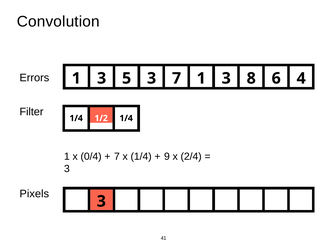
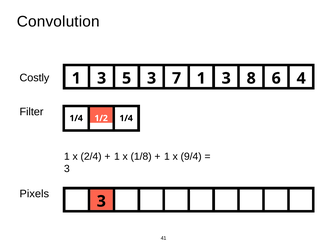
Errors: Errors -> Costly (34, 78)
0/4: 0/4 -> 2/4 (91, 156)
7: 7 -> 1 (117, 156)
x 1/4: 1/4 -> 1/8 (141, 156)
9: 9 -> 1 (167, 156)
2/4: 2/4 -> 9/4 (191, 156)
